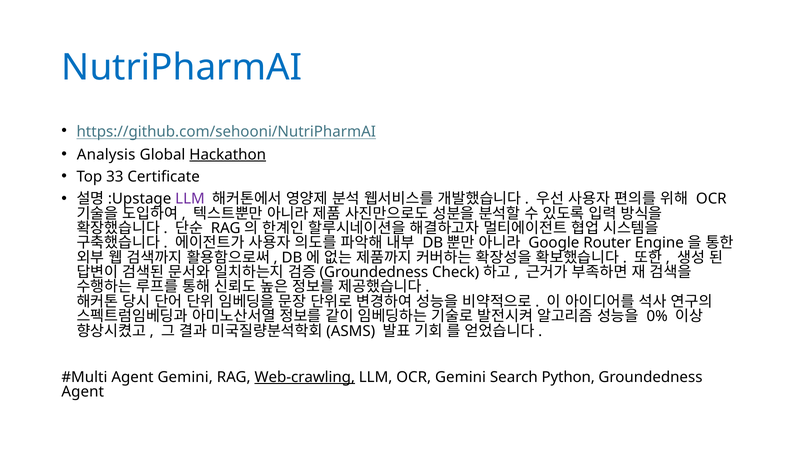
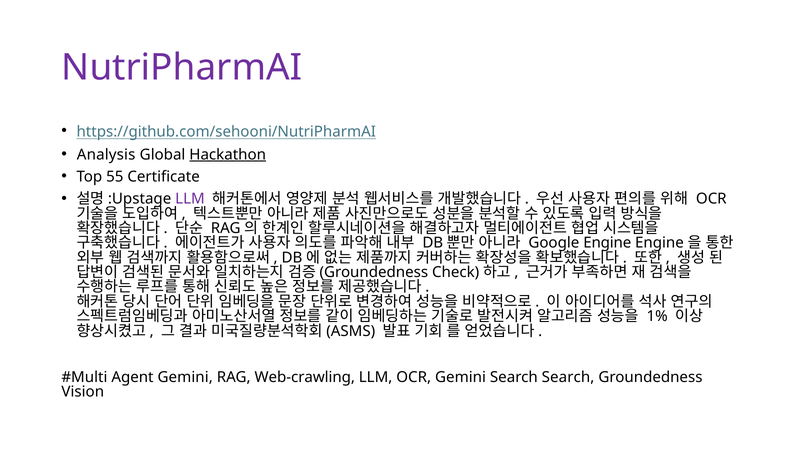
NutriPharmAI colour: blue -> purple (182, 68)
33: 33 -> 55 (115, 177)
Router: Router -> Engine (607, 243)
0%: 0% -> 1% (657, 317)
Web-crawling underline: present -> none (305, 377)
Search Python: Python -> Search (568, 377)
Agent: Agent -> Vision (83, 392)
